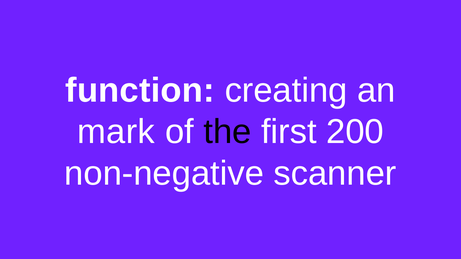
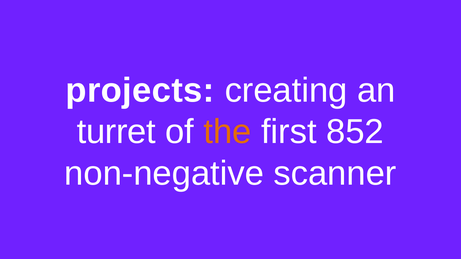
function: function -> projects (140, 91)
mark: mark -> turret (116, 132)
the colour: black -> orange (227, 132)
200: 200 -> 852 (355, 132)
